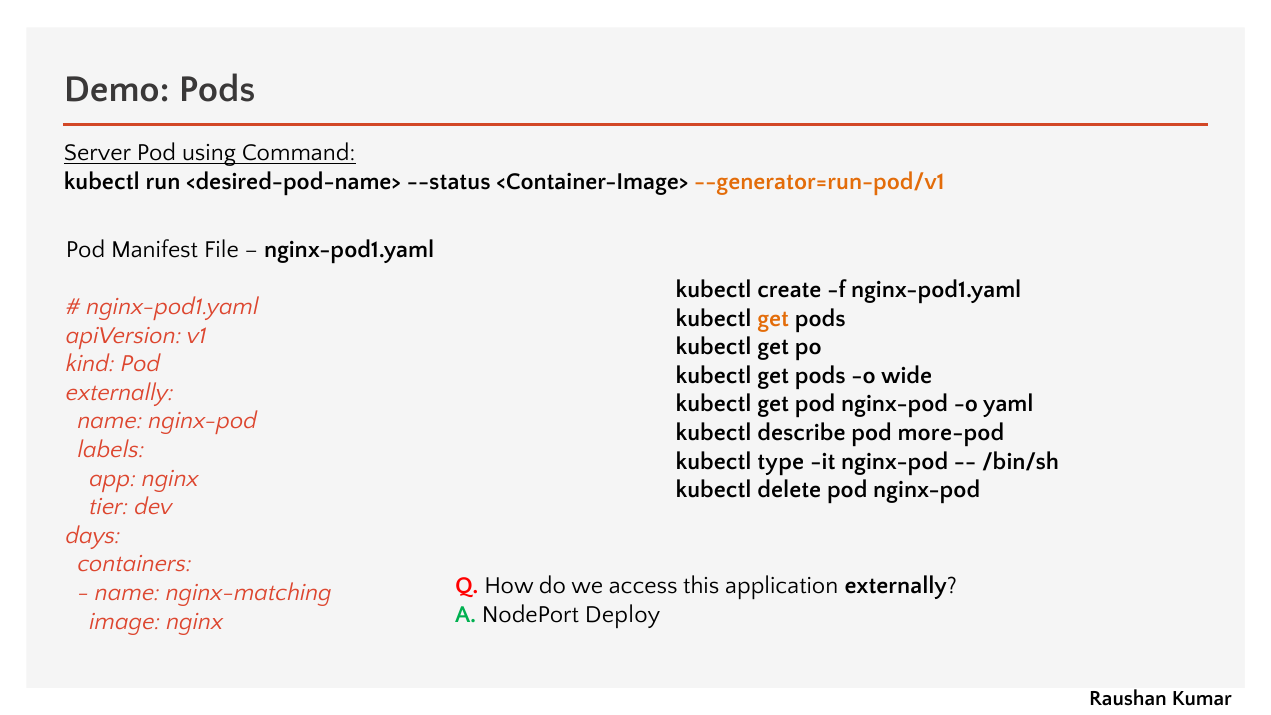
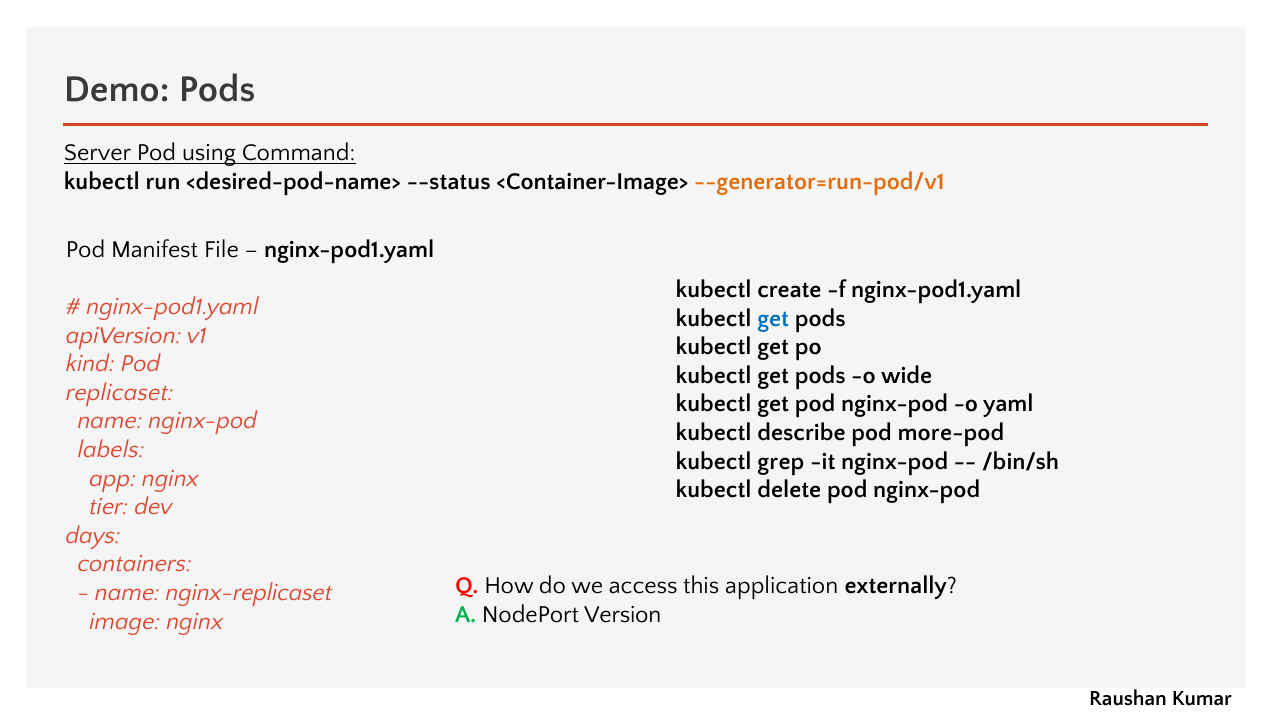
get colour: orange -> blue (773, 318)
externally: externally -> replicaset (120, 392)
type: type -> grep (781, 461)
nginx-matching: nginx-matching -> nginx-replicaset (249, 593)
Deploy: Deploy -> Version (623, 615)
